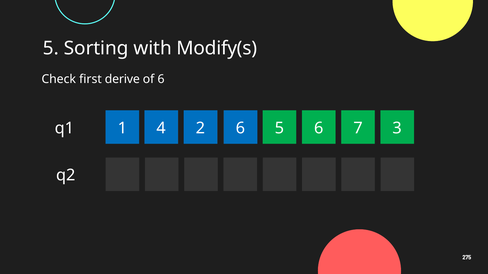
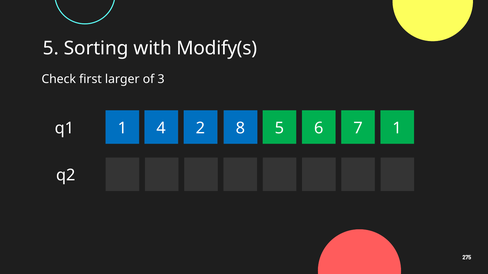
derive: derive -> larger (122, 79)
of 6: 6 -> 3 (161, 79)
4 6: 6 -> 8 (241, 128)
5 3: 3 -> 1 (397, 128)
